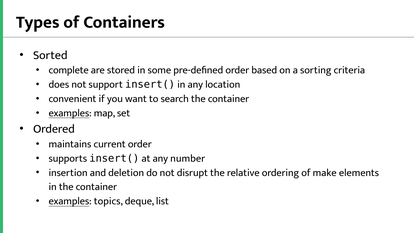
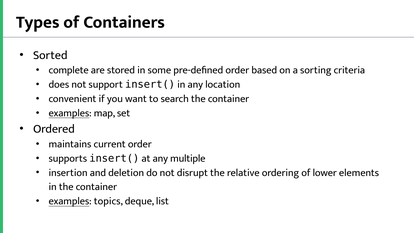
number: number -> multiple (188, 158)
make: make -> lower (325, 173)
